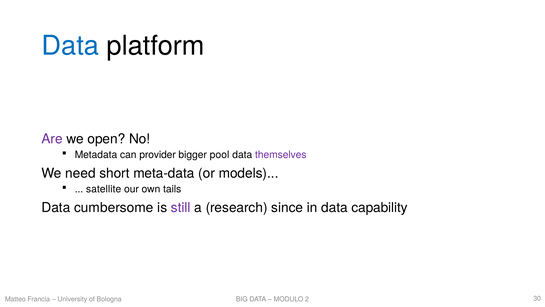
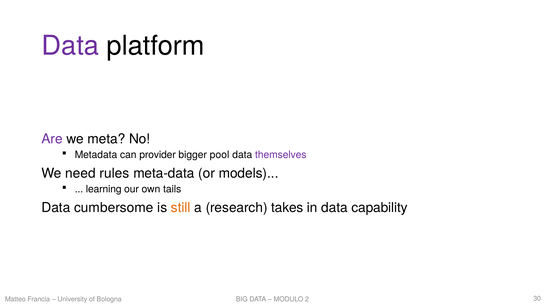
Data colour: blue -> purple (70, 46)
open: open -> meta (106, 139)
short: short -> rules (114, 173)
satellite: satellite -> learning (104, 189)
still colour: purple -> orange (181, 207)
since: since -> takes (287, 207)
